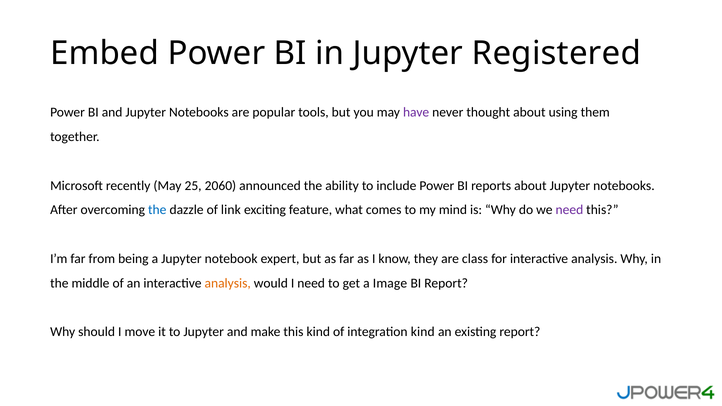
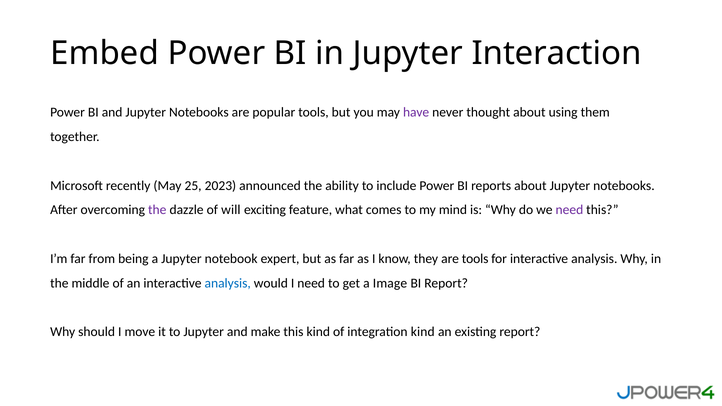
Registered: Registered -> Interaction (557, 53)
2060: 2060 -> 2023 (220, 186)
the colour: blue -> purple (157, 210)
link: link -> will (231, 210)
are class: class -> tools (475, 259)
analysis colour: orange -> blue (228, 283)
